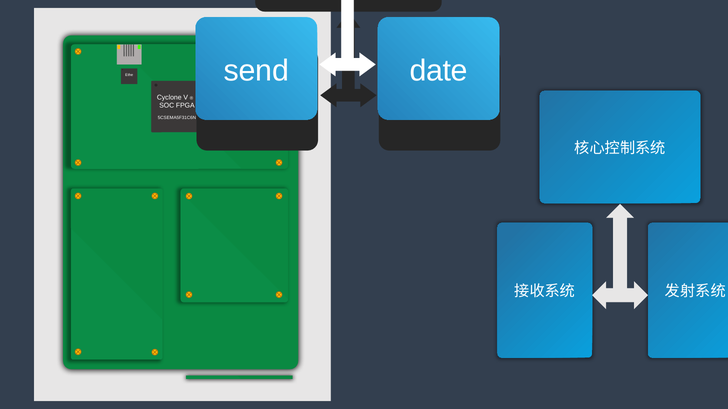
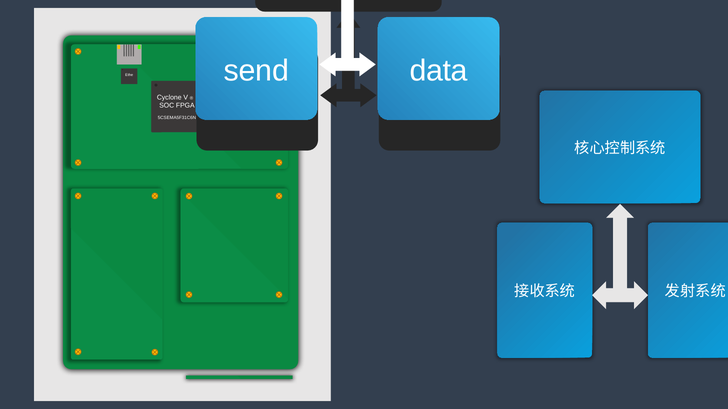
date: date -> data (439, 71)
